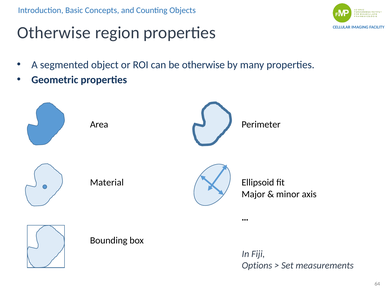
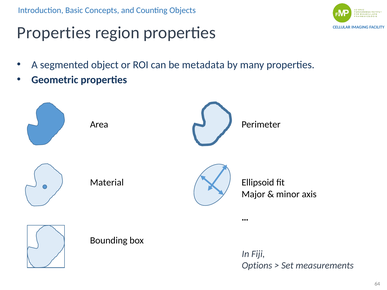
Otherwise: Otherwise -> Properties (54, 33)
be otherwise: otherwise -> metadata (203, 65)
